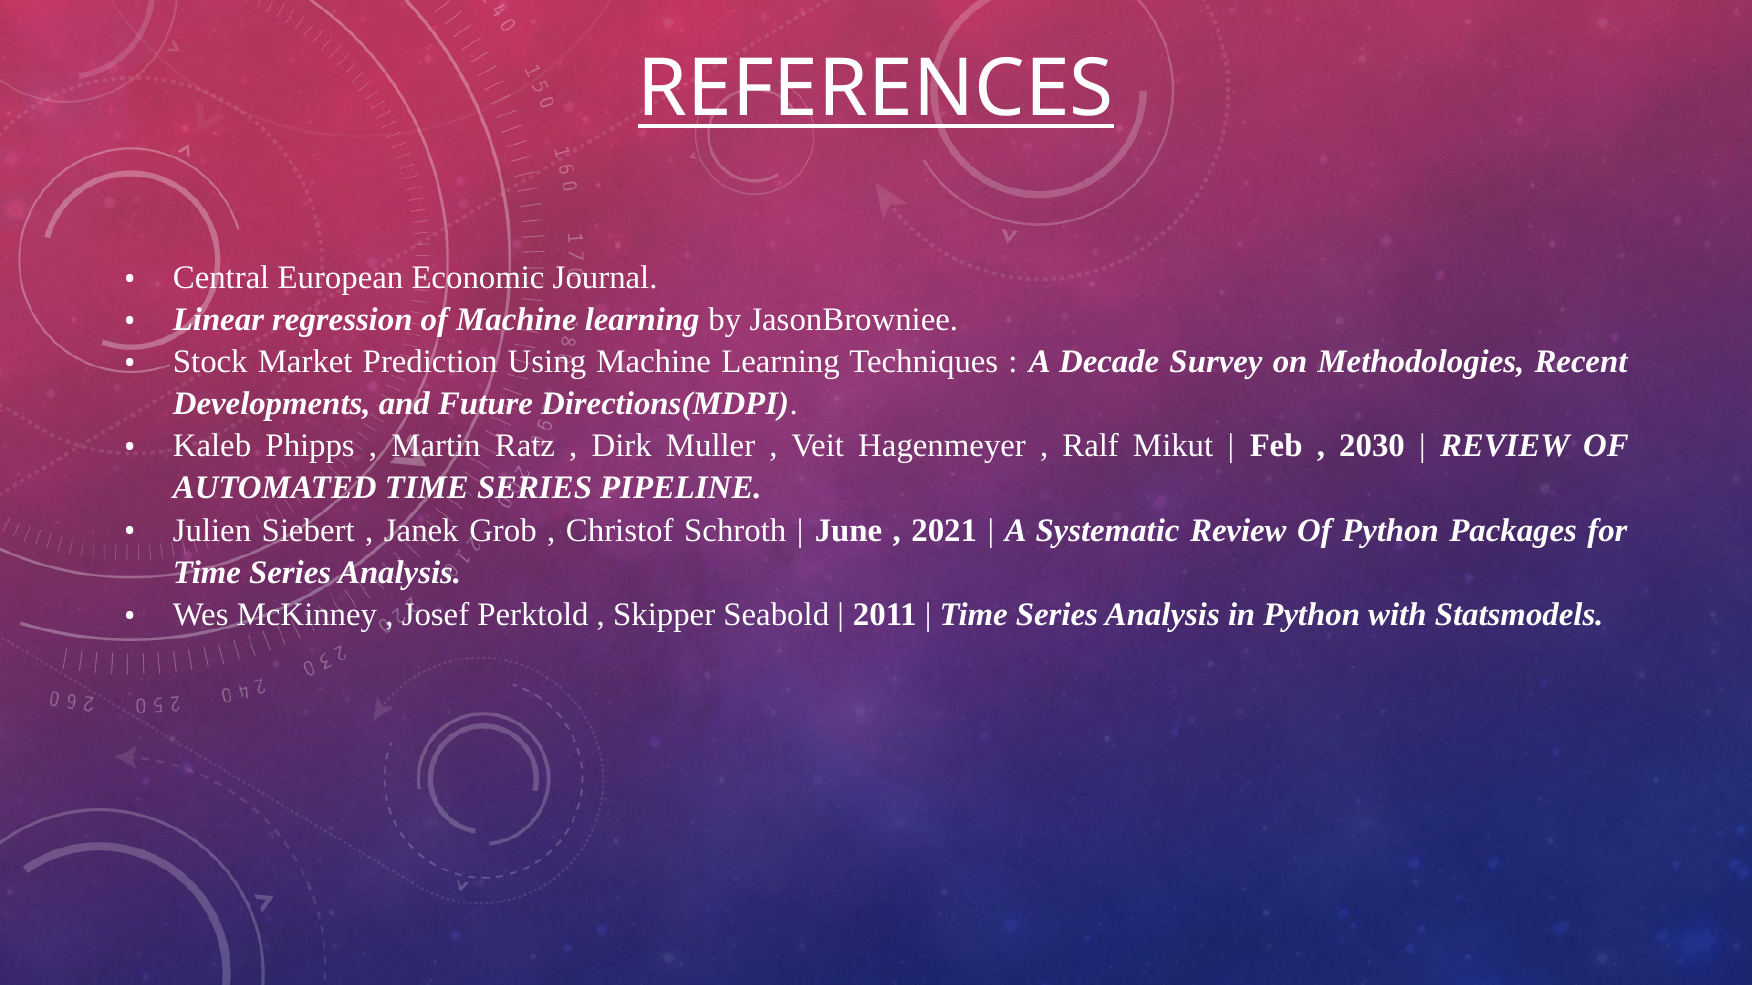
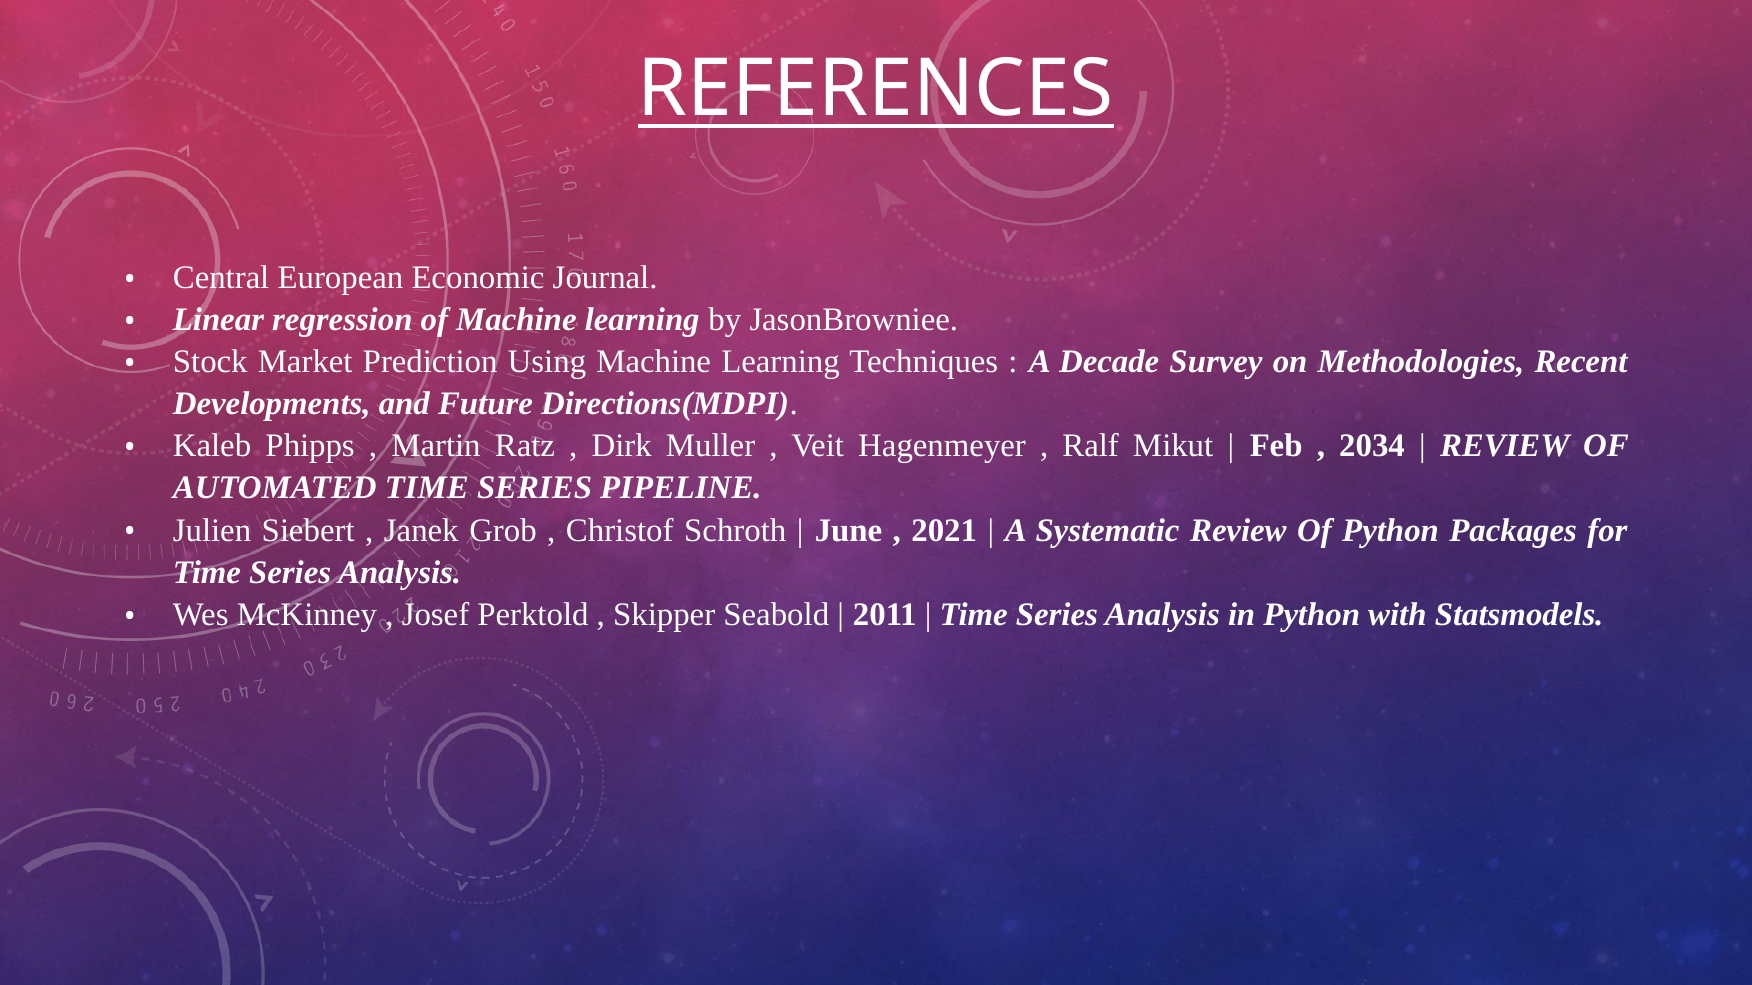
2030: 2030 -> 2034 (1372, 446)
